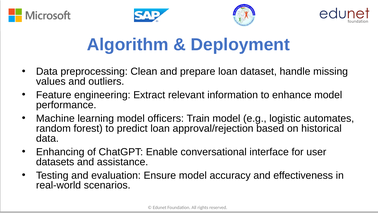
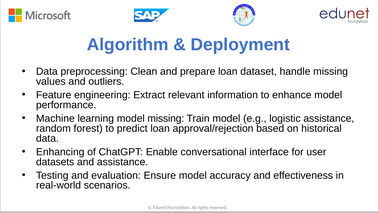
model officers: officers -> missing (166, 118)
logistic automates: automates -> assistance (329, 118)
